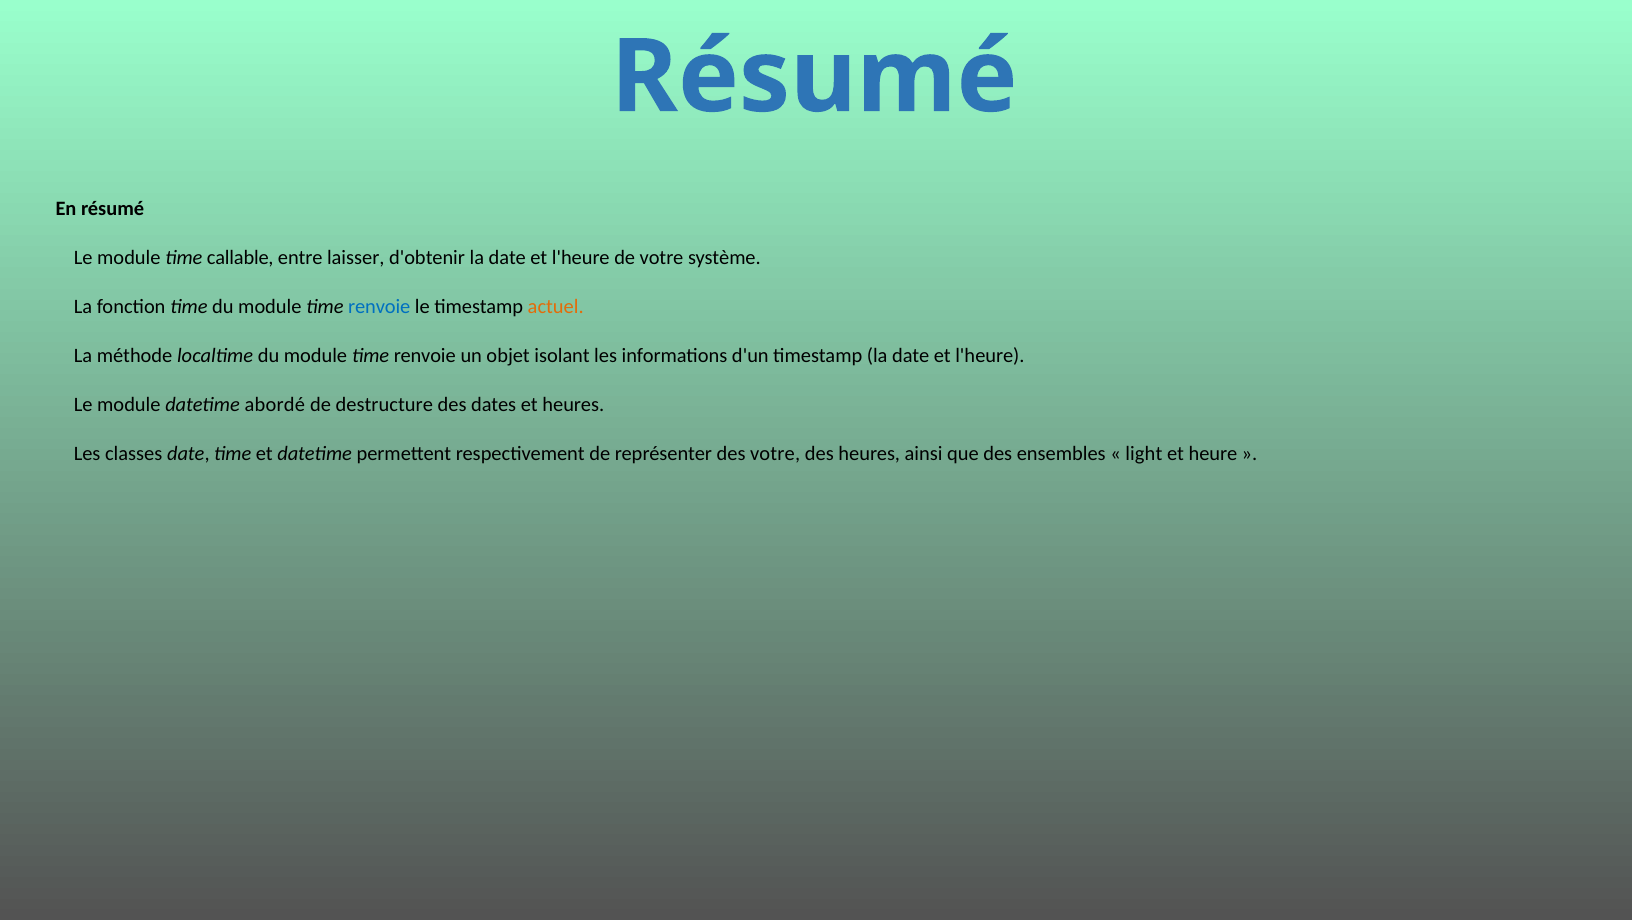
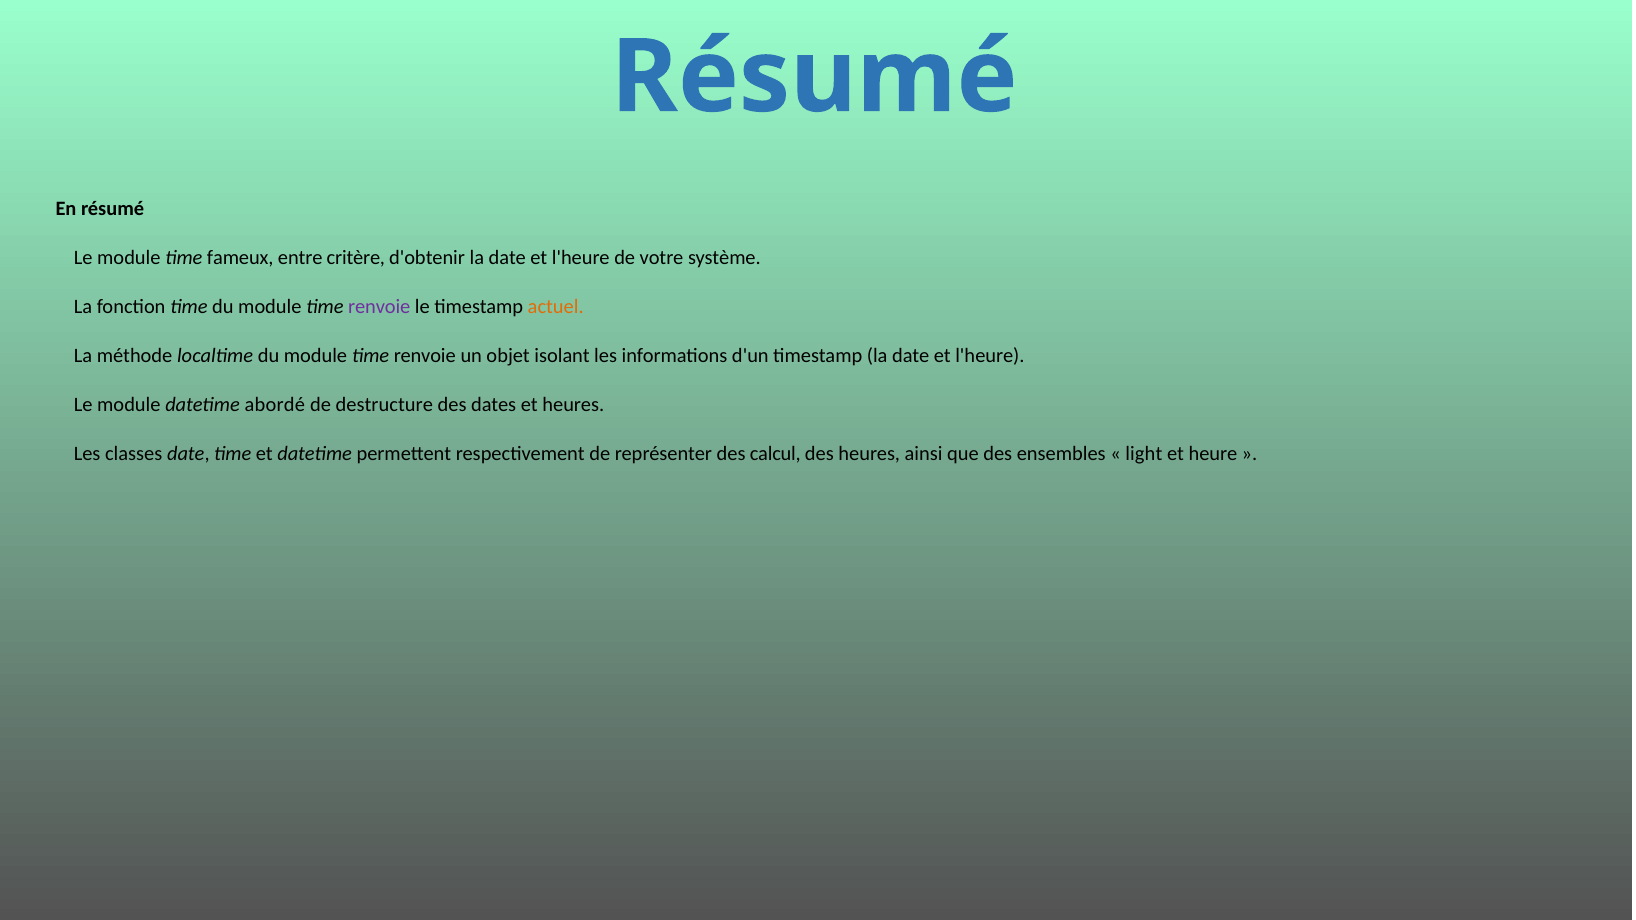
callable: callable -> fameux (240, 258)
laisser: laisser -> critère (356, 258)
renvoie colour: blue -> purple (379, 307)
des votre: votre -> calcul (775, 454)
